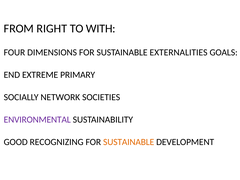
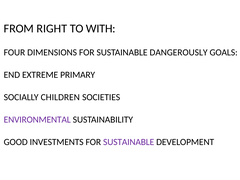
EXTERNALITIES: EXTERNALITIES -> DANGEROUSLY (179, 52)
NETWORK: NETWORK -> CHILDREN (60, 97)
RECOGNIZING: RECOGNIZING -> INVESTMENTS (57, 142)
SUSTAINABLE colour: orange -> purple (129, 142)
